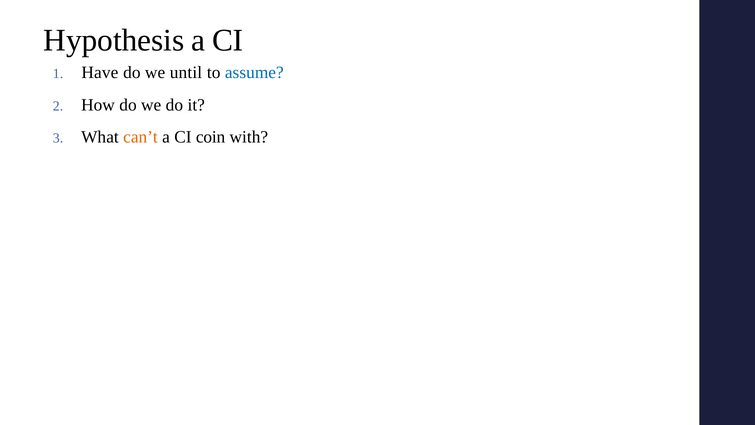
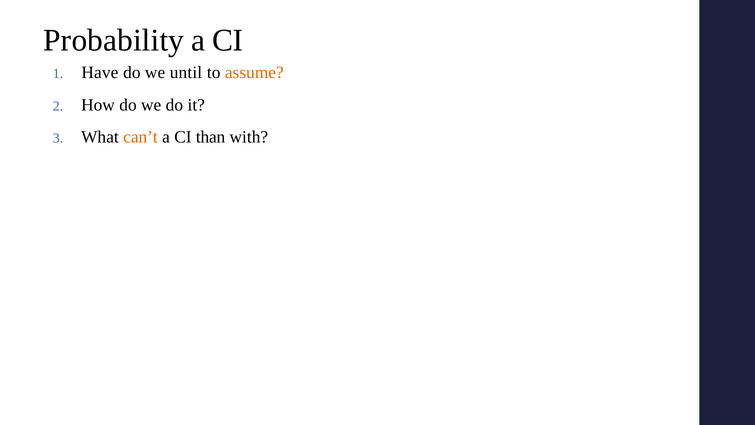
Hypothesis: Hypothesis -> Probability (114, 40)
assume colour: blue -> orange (254, 72)
coin: coin -> than (211, 137)
